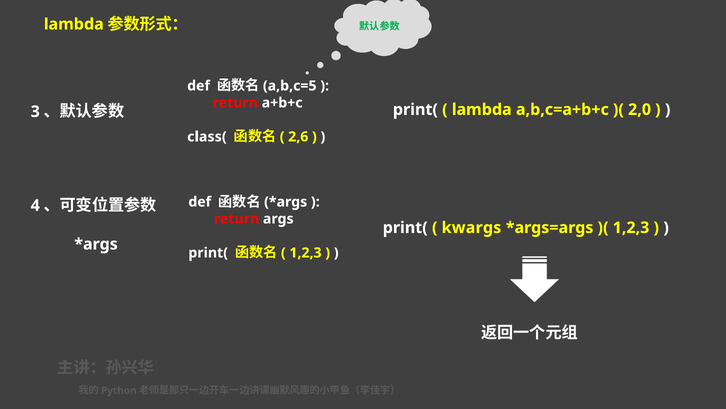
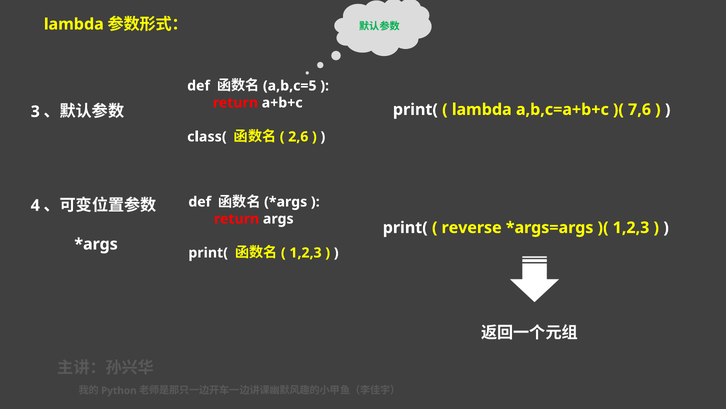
2,0: 2,0 -> 7,6 (640, 109)
kwargs: kwargs -> reverse (472, 227)
